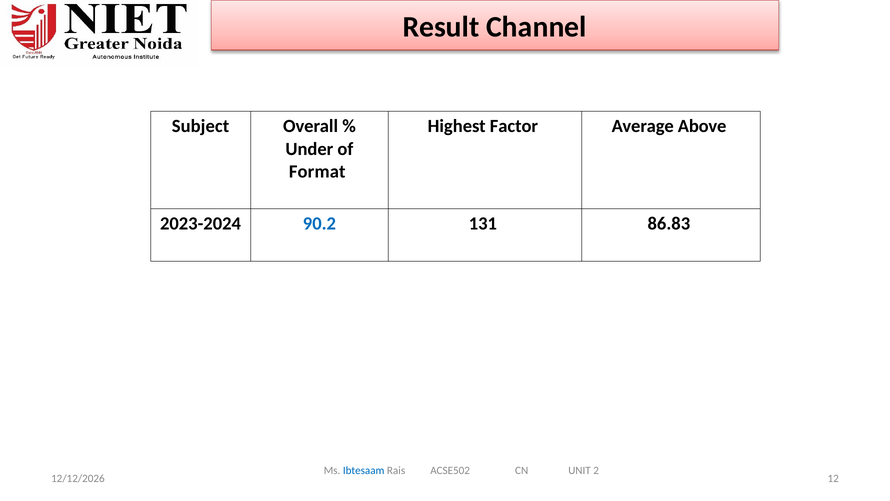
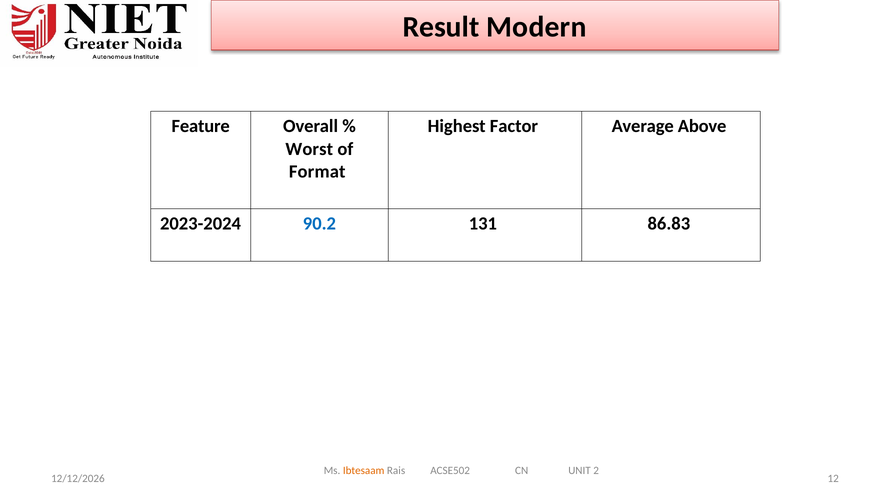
Channel: Channel -> Modern (536, 27)
Subject: Subject -> Feature (201, 126)
Under: Under -> Worst (309, 149)
Ibtesaam colour: blue -> orange (364, 470)
